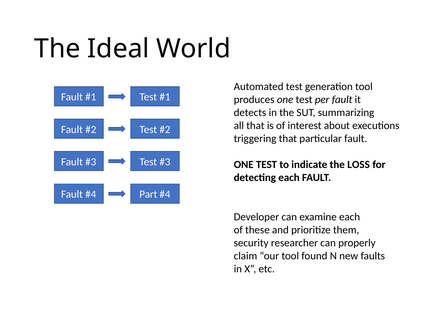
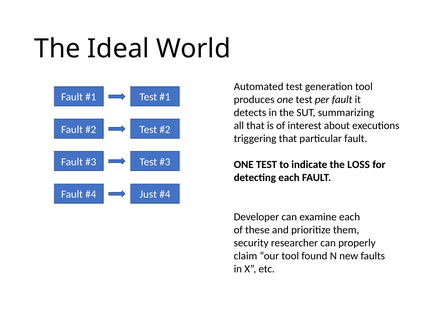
Part: Part -> Just (148, 195)
